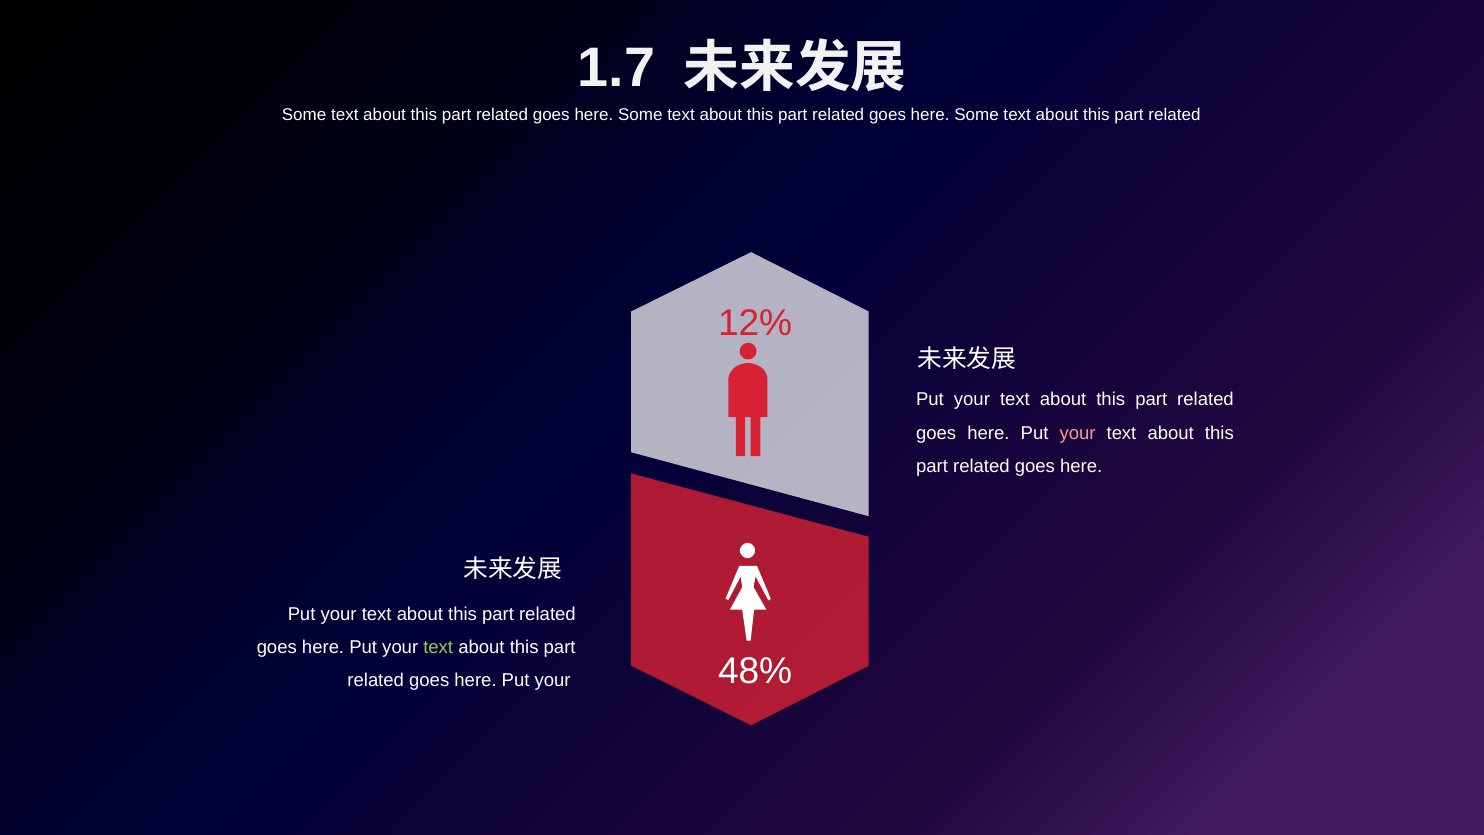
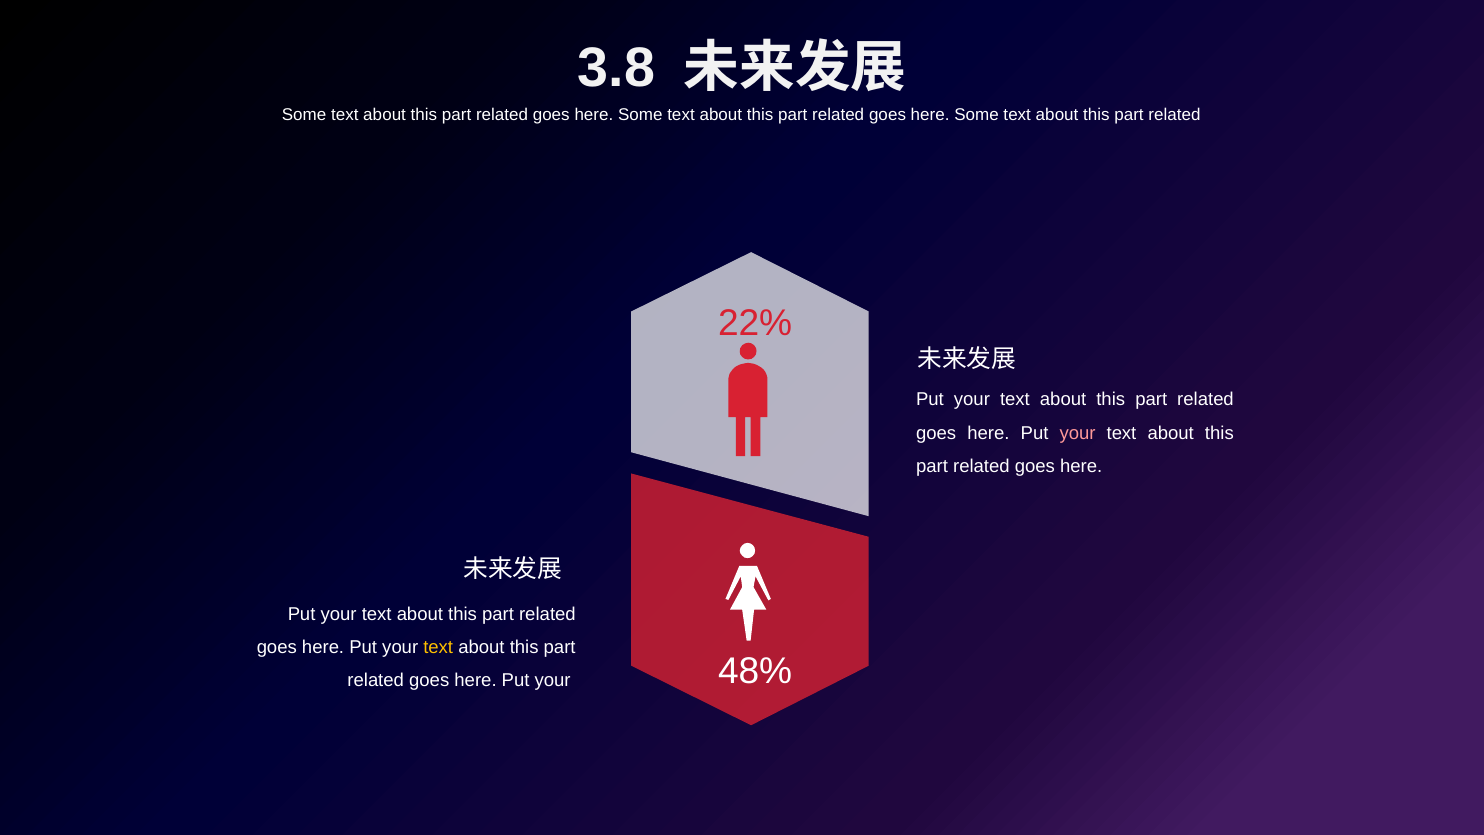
1.7: 1.7 -> 3.8 (616, 68)
12%: 12% -> 22% (755, 323)
text colour: light green -> yellow (438, 647)
